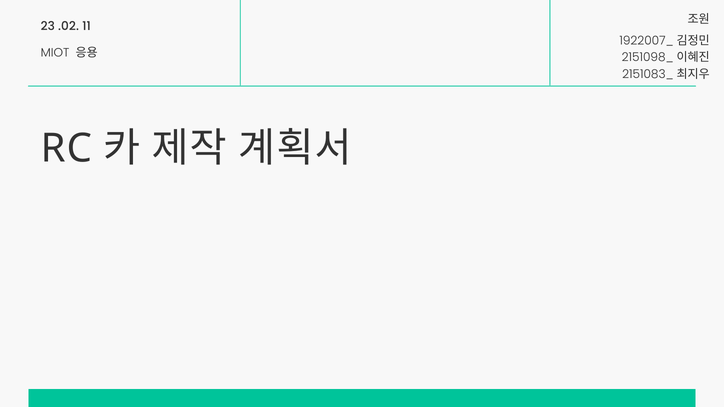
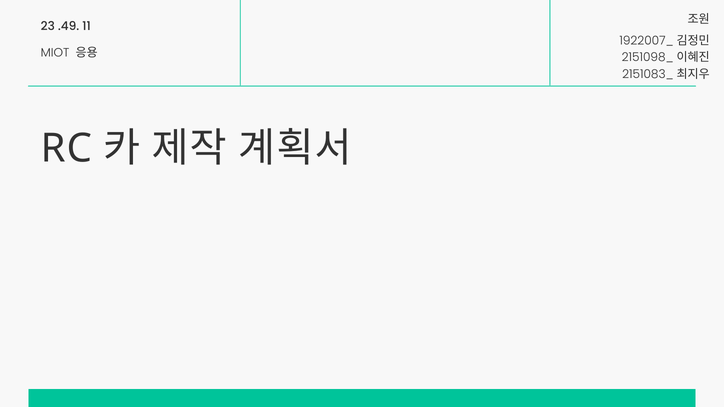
.02: .02 -> .49 (69, 26)
